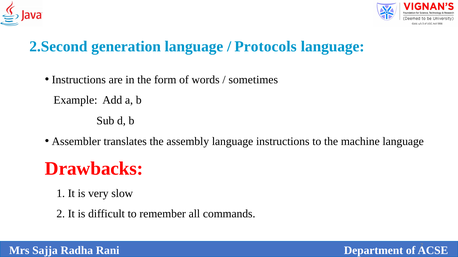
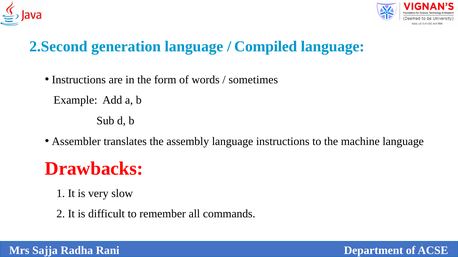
Protocols: Protocols -> Compiled (266, 47)
